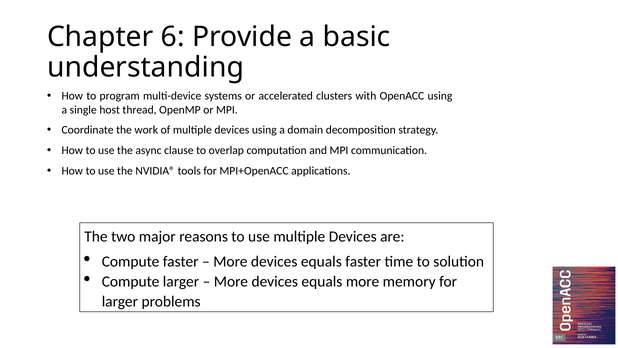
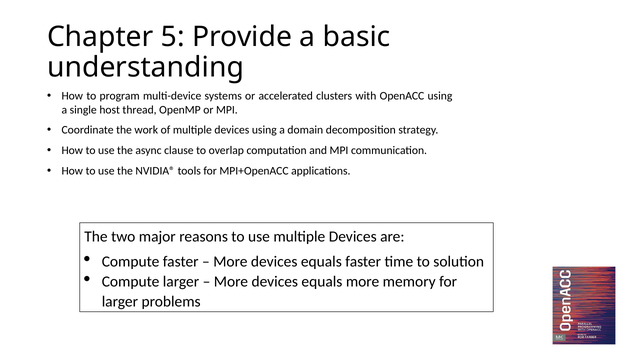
6: 6 -> 5 (173, 37)
